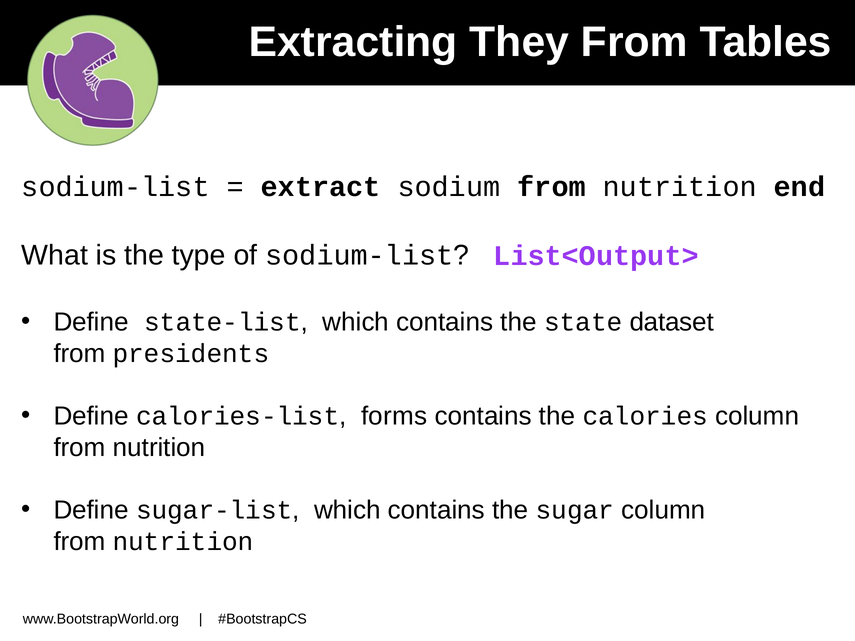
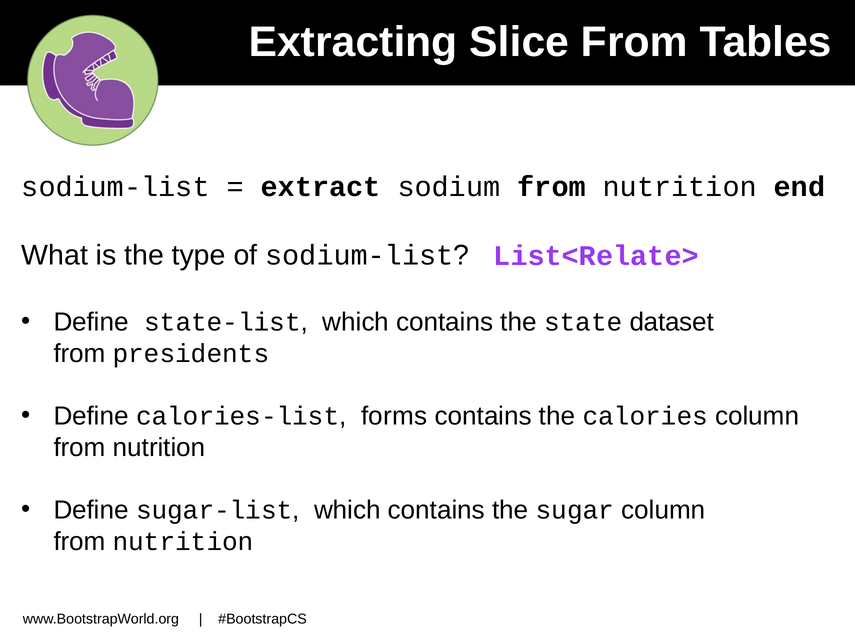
They: They -> Slice (519, 42)
List<Output>: List<Output> -> List<Relate> (596, 256)
